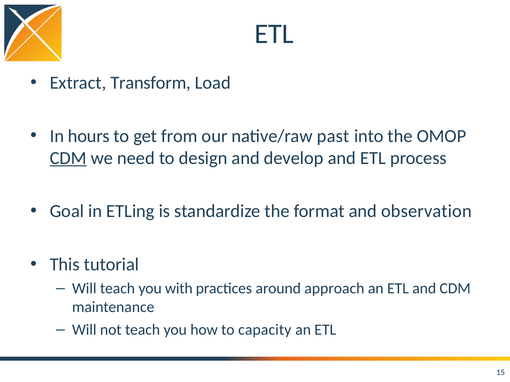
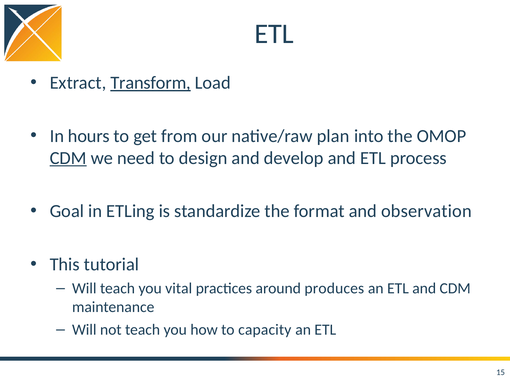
Transform underline: none -> present (151, 83)
past: past -> plan (333, 136)
with: with -> vital (179, 289)
approach: approach -> produces (334, 289)
